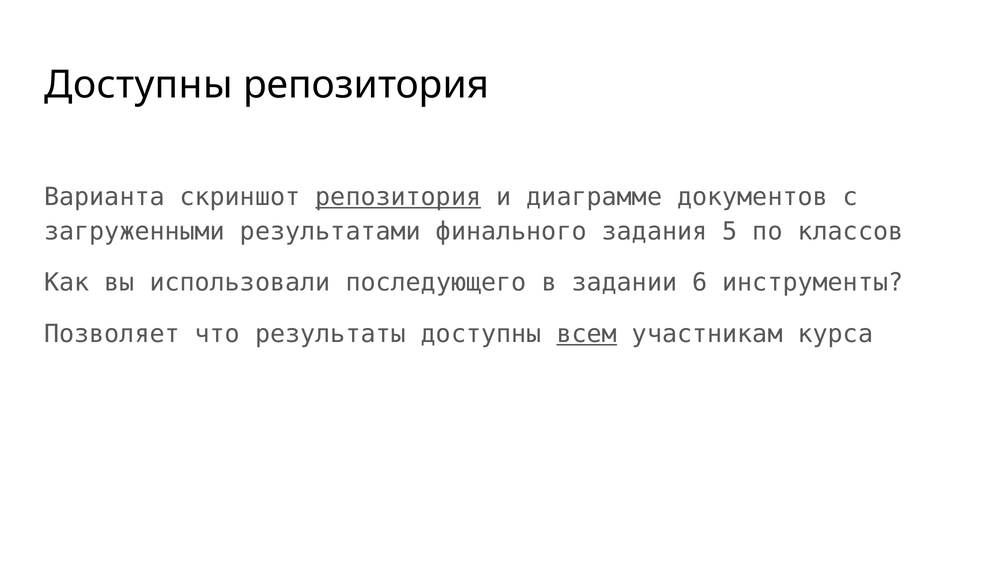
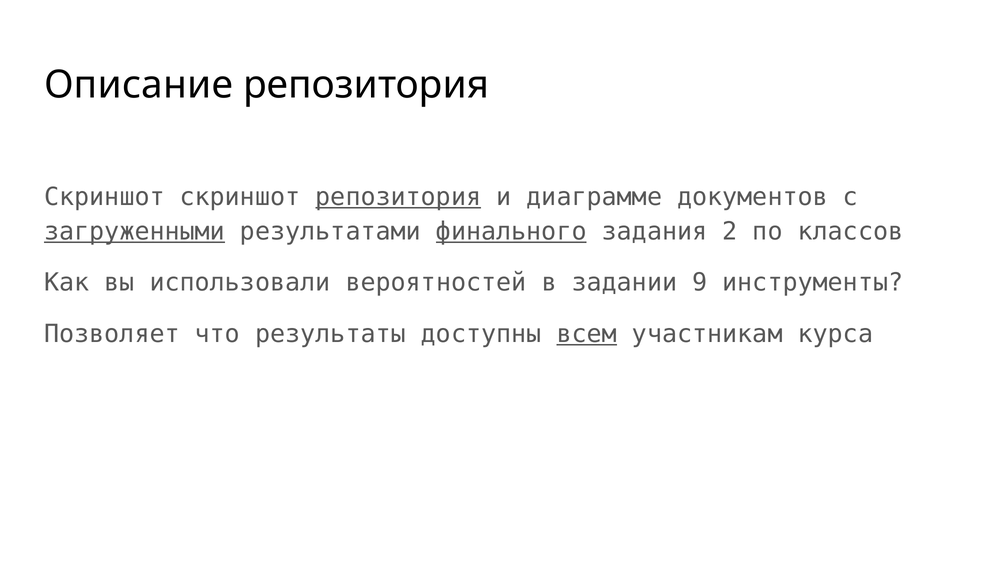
Доступны: Доступны -> Описание (139, 85)
Варианта: Варианта -> Скриншот (104, 197)
загруженными underline: none -> present (135, 232)
финального underline: none -> present (511, 232)
5: 5 -> 2 (730, 232)
последующего: последующего -> вероятностей (436, 283)
6: 6 -> 9 (700, 283)
